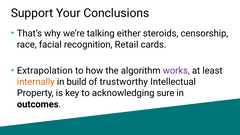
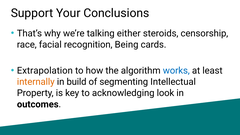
Retail: Retail -> Being (127, 45)
works colour: purple -> blue (176, 71)
trustworthy: trustworthy -> segmenting (124, 82)
sure: sure -> look (165, 93)
